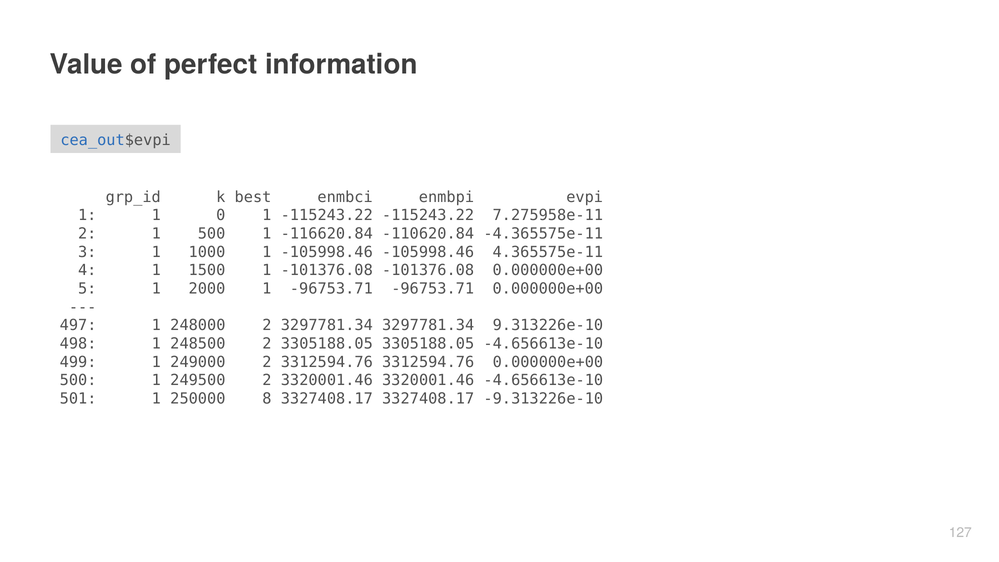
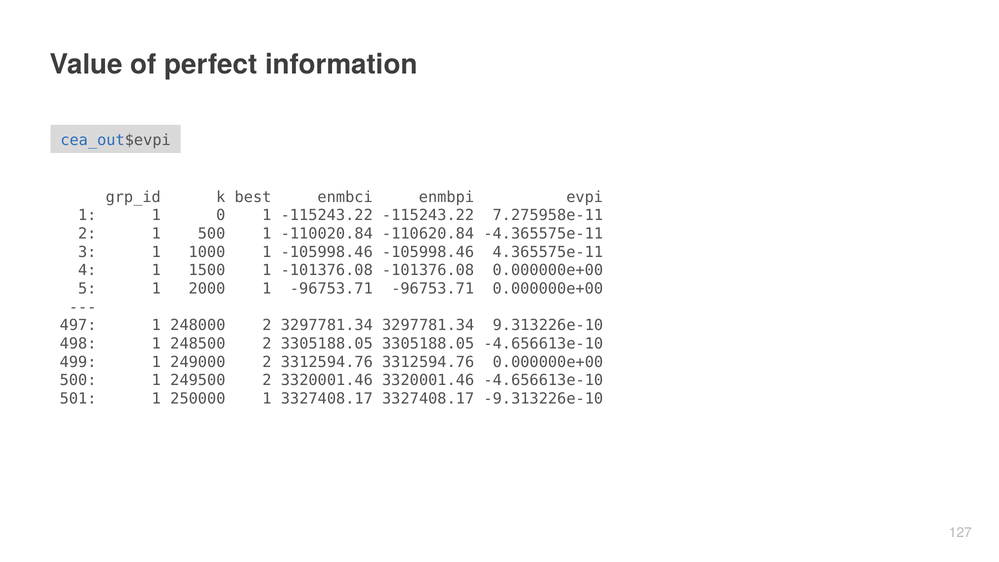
-116620.84: -116620.84 -> -110020.84 (327, 234)
250000 8: 8 -> 1 (267, 399)
